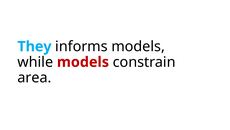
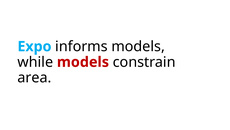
They: They -> Expo (34, 46)
